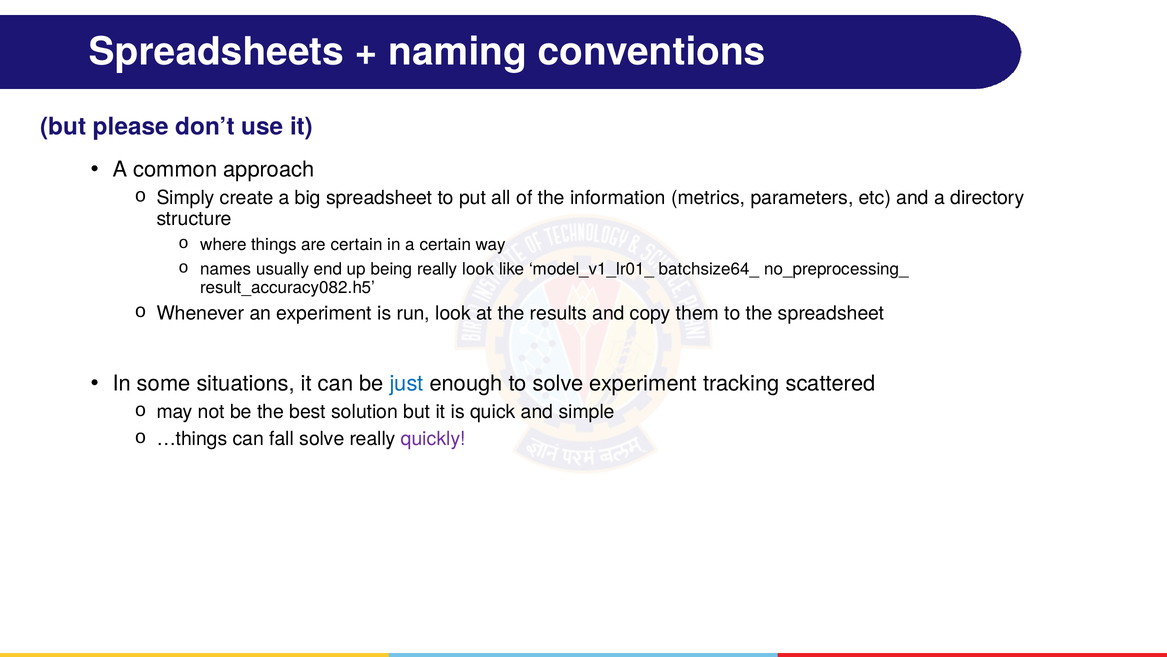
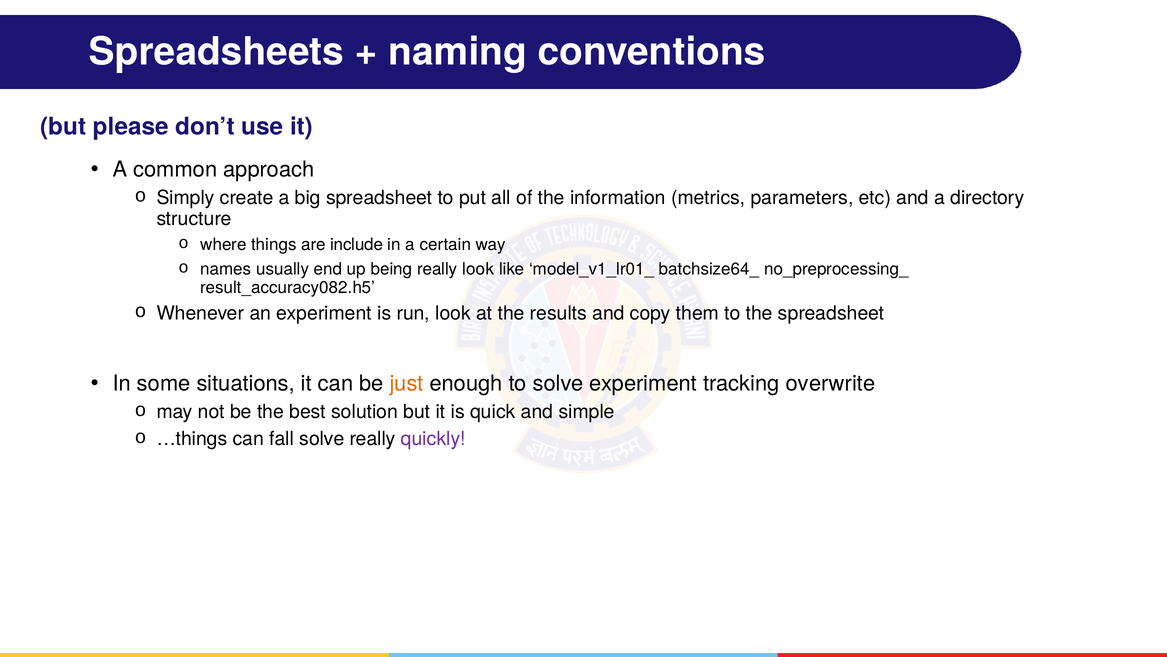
are certain: certain -> include (357, 244)
just colour: blue -> orange (407, 383)
scattered: scattered -> overwrite (831, 383)
